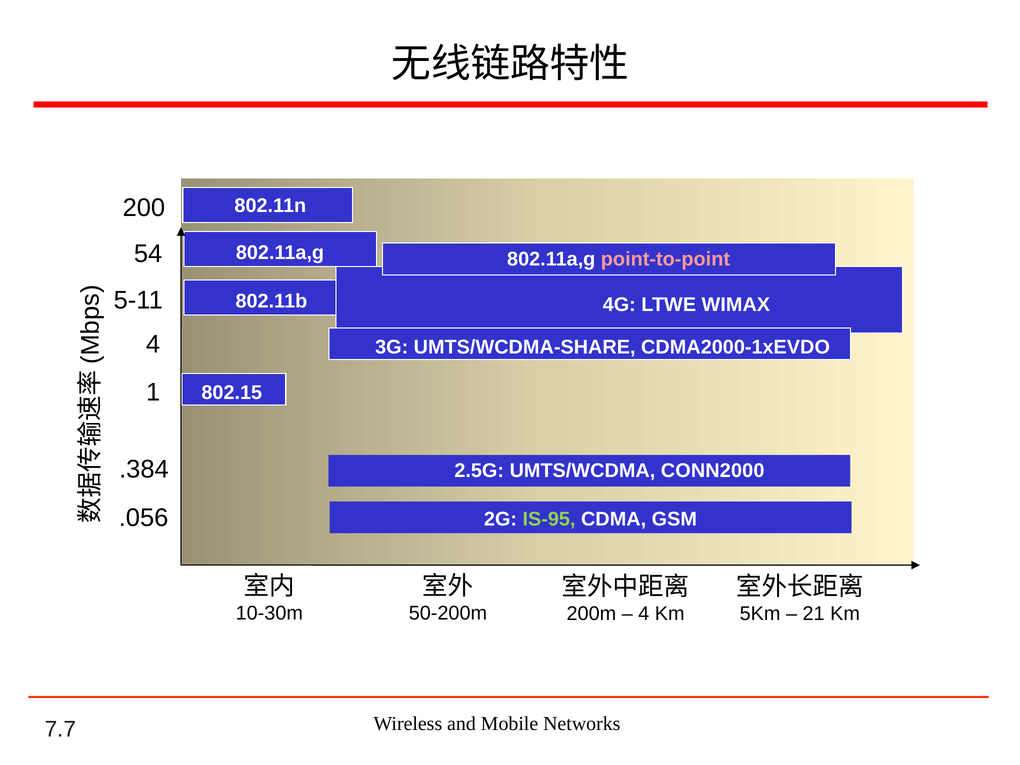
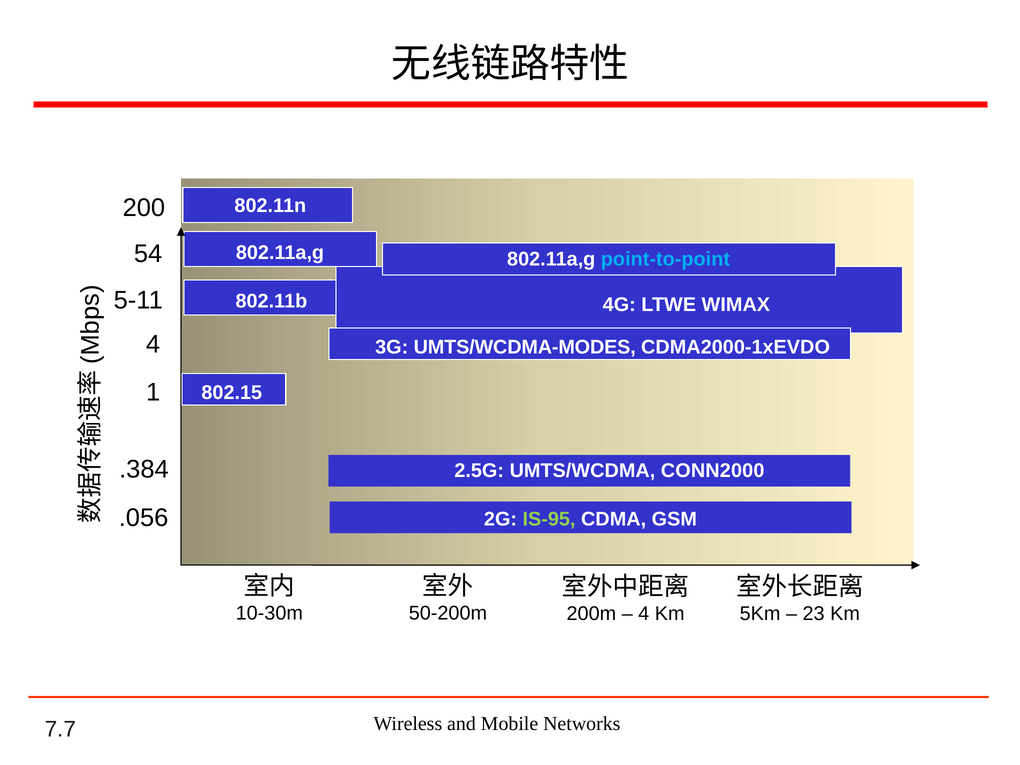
point-to-point colour: pink -> light blue (665, 259)
UMTS/WCDMA-SHARE: UMTS/WCDMA-SHARE -> UMTS/WCDMA-MODES (525, 347)
21: 21 -> 23 (814, 614)
